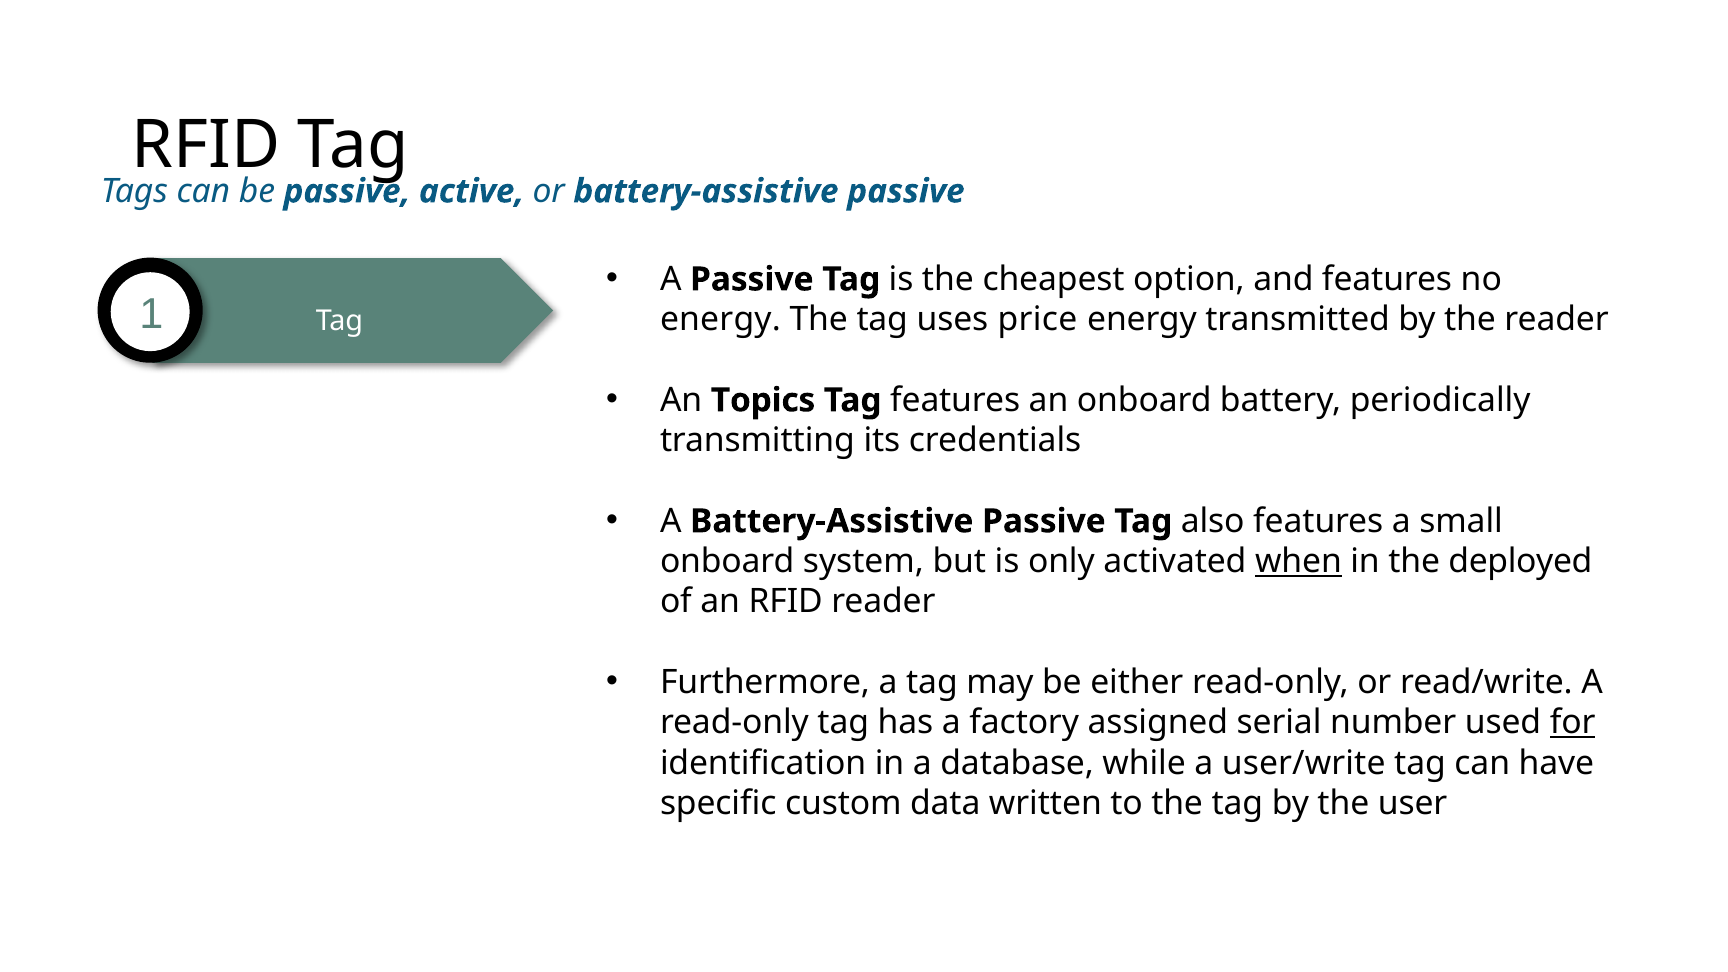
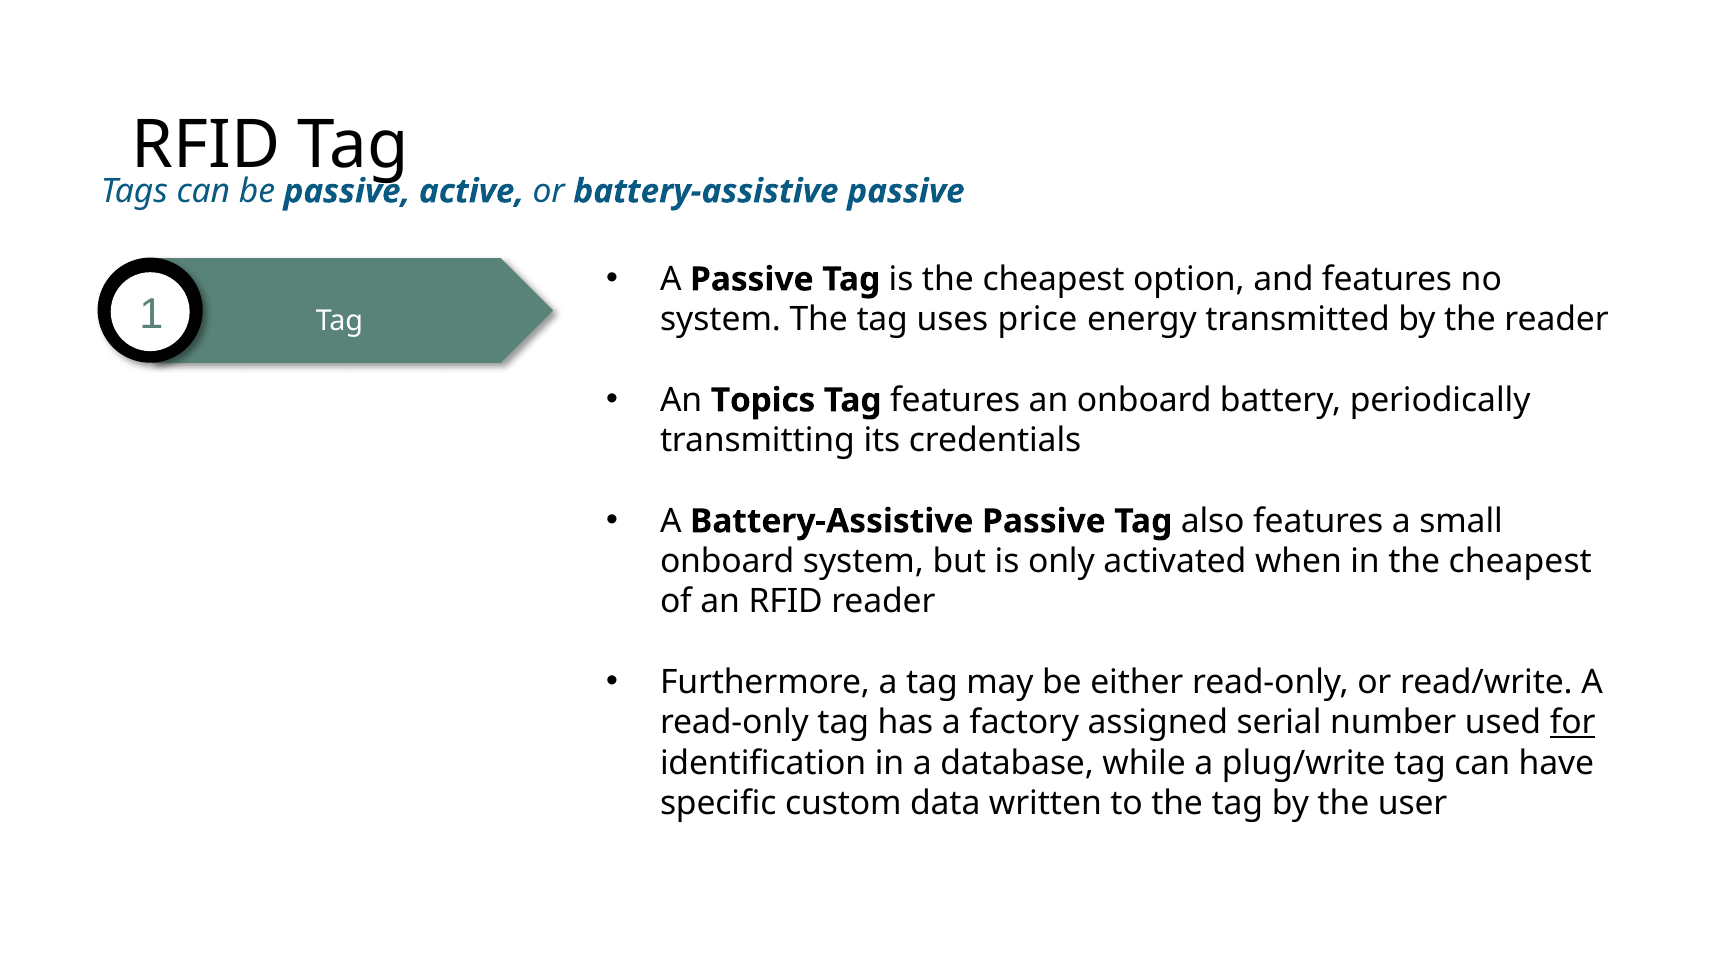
energy: energy -> system (721, 320)
when underline: present -> none (1298, 562)
in the deployed: deployed -> cheapest (1520, 562)
user/write: user/write -> plug/write (1304, 763)
